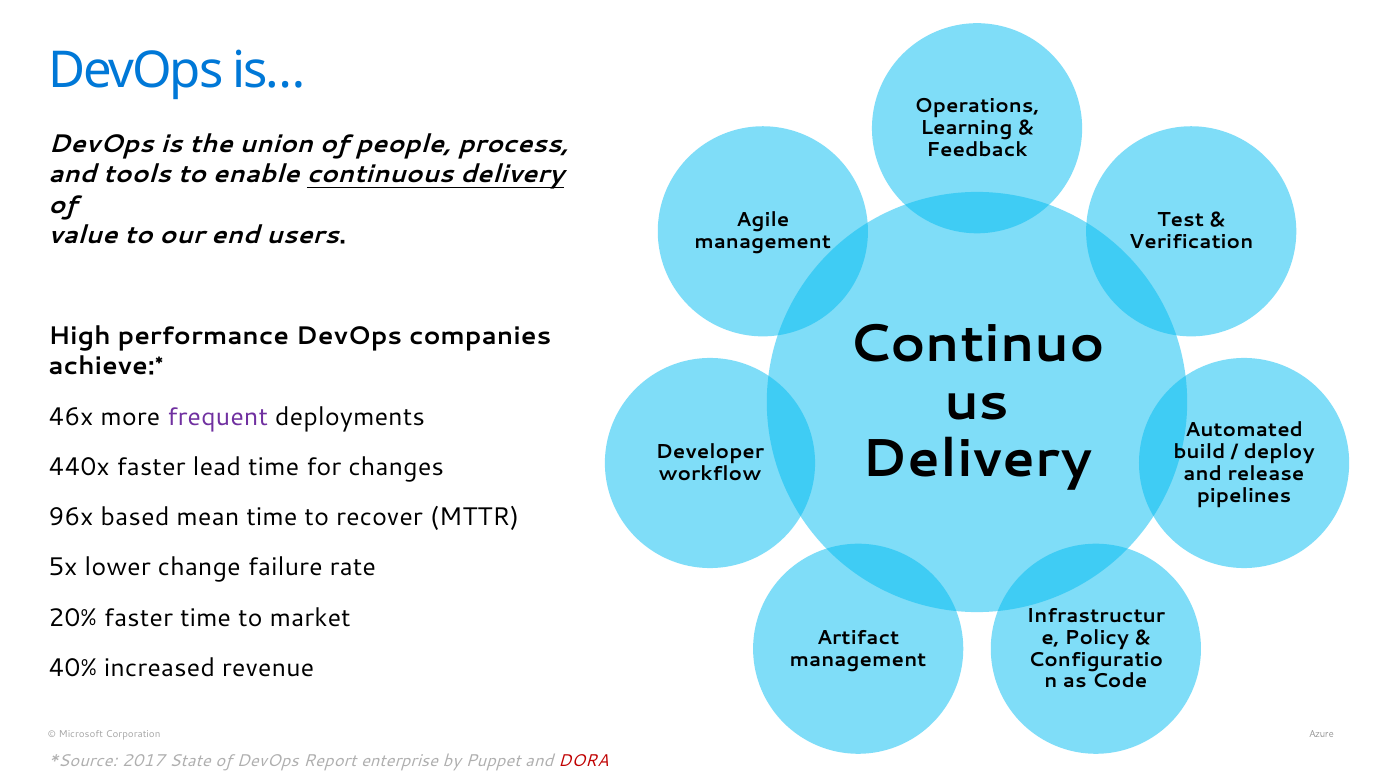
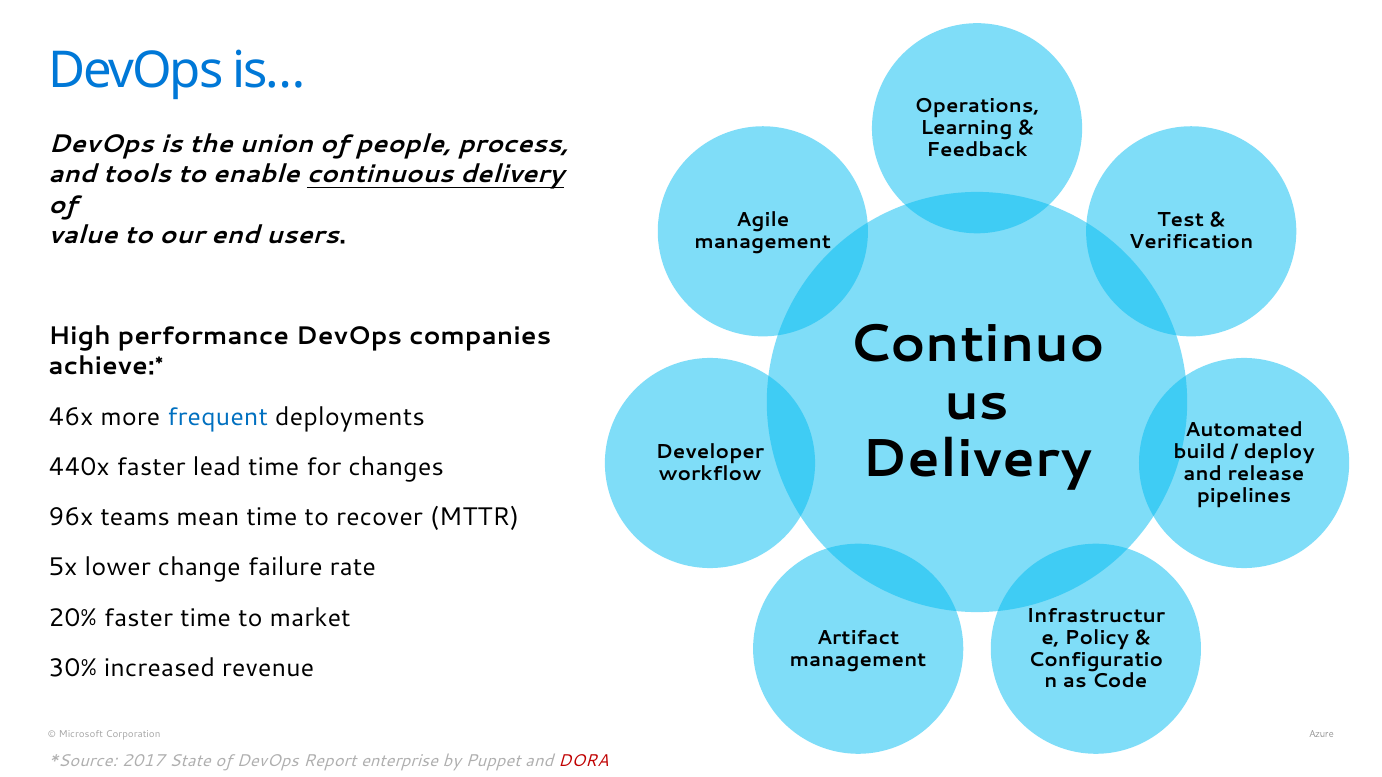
frequent colour: purple -> blue (218, 417)
based: based -> teams (135, 518)
40%: 40% -> 30% (73, 668)
